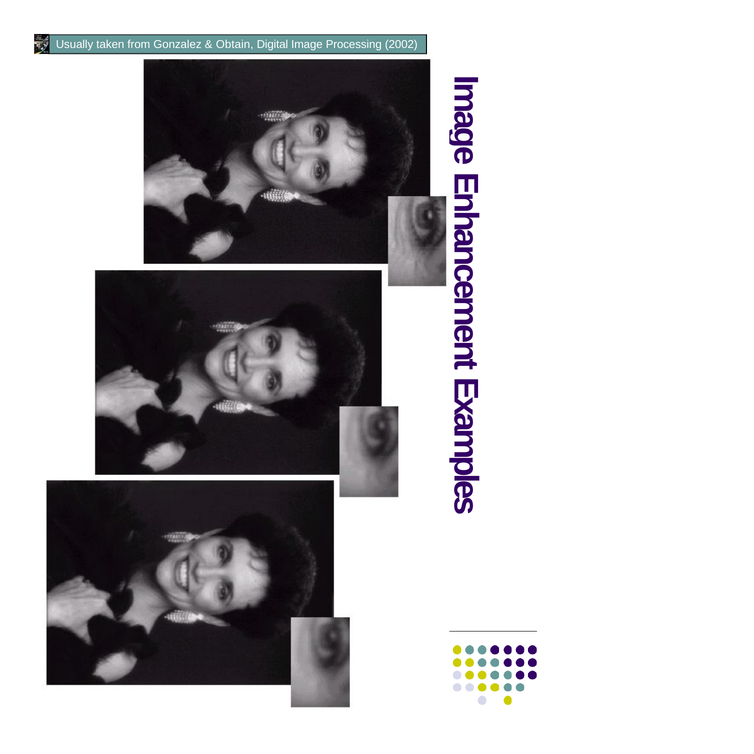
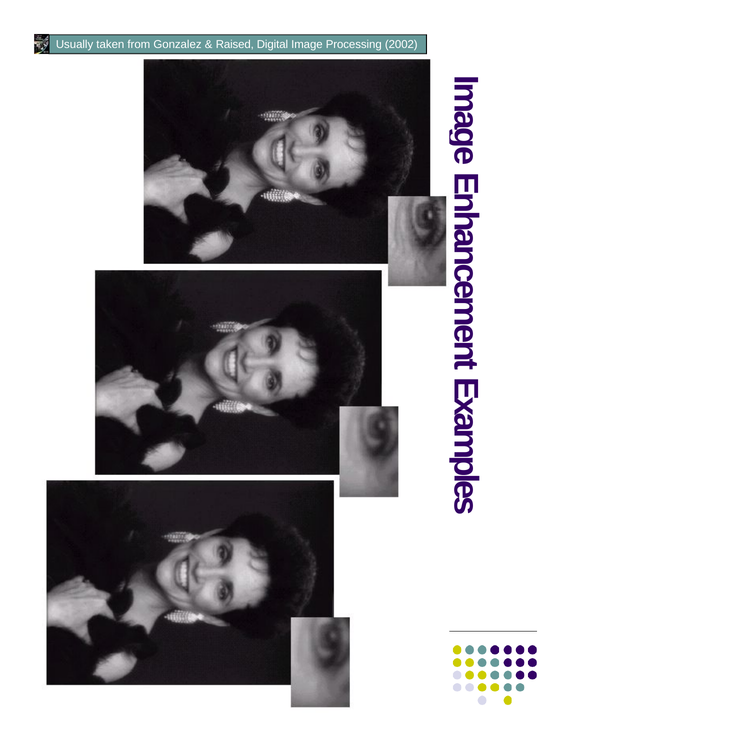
Obtain: Obtain -> Raised (235, 45)
